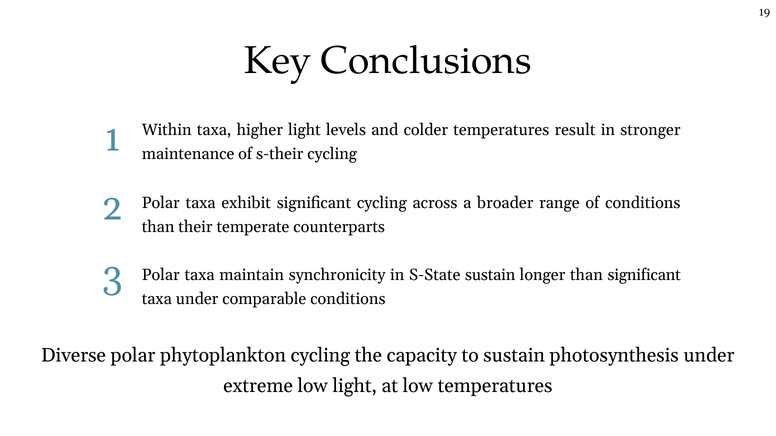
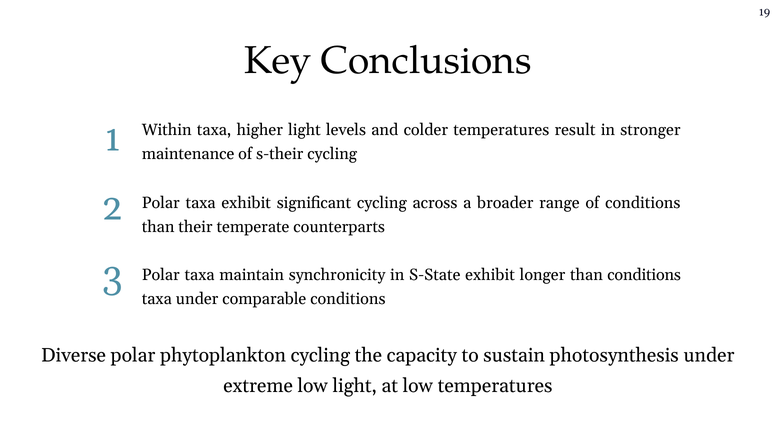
S-State sustain: sustain -> exhibit (490, 275)
than significant: significant -> conditions (644, 275)
